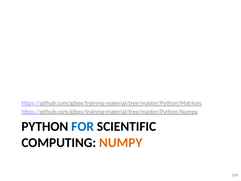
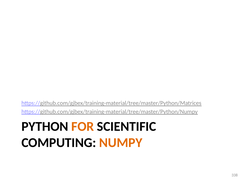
FOR colour: blue -> orange (83, 126)
